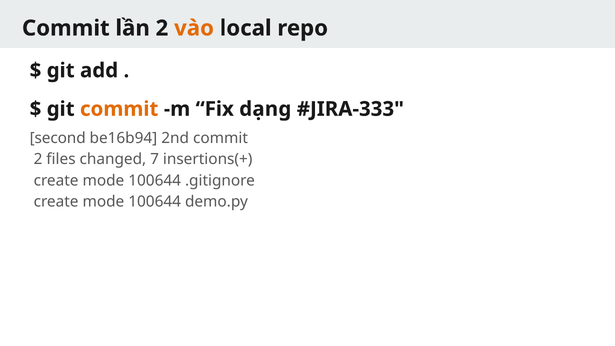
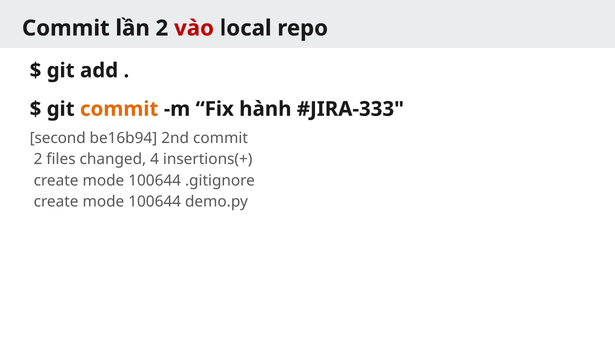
vào colour: orange -> red (194, 28)
dạng: dạng -> hành (265, 109)
7: 7 -> 4 (155, 159)
